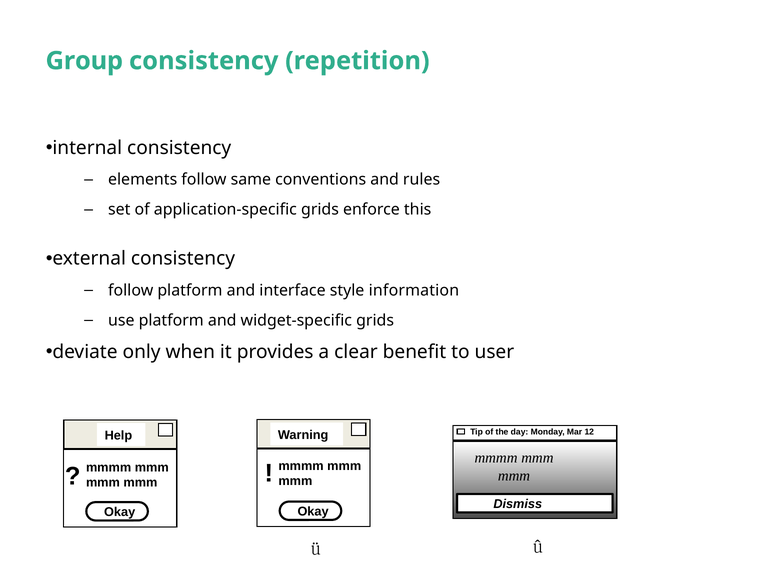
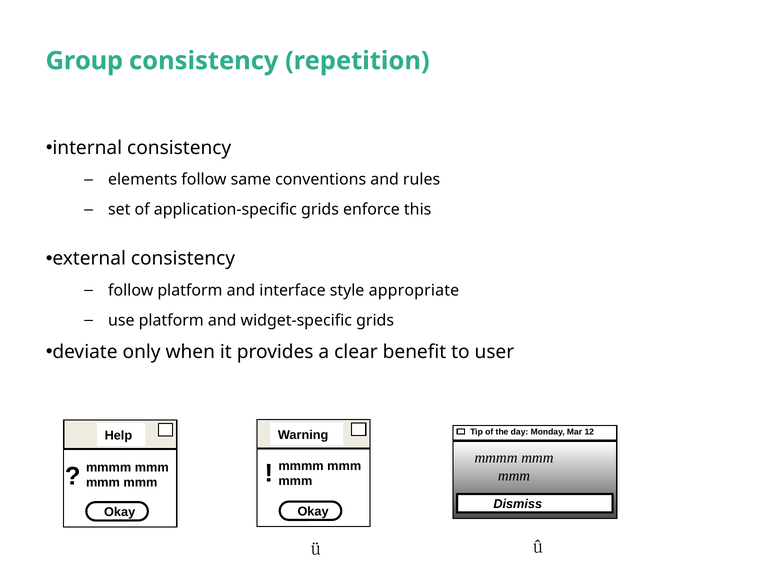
information: information -> appropriate (414, 290)
